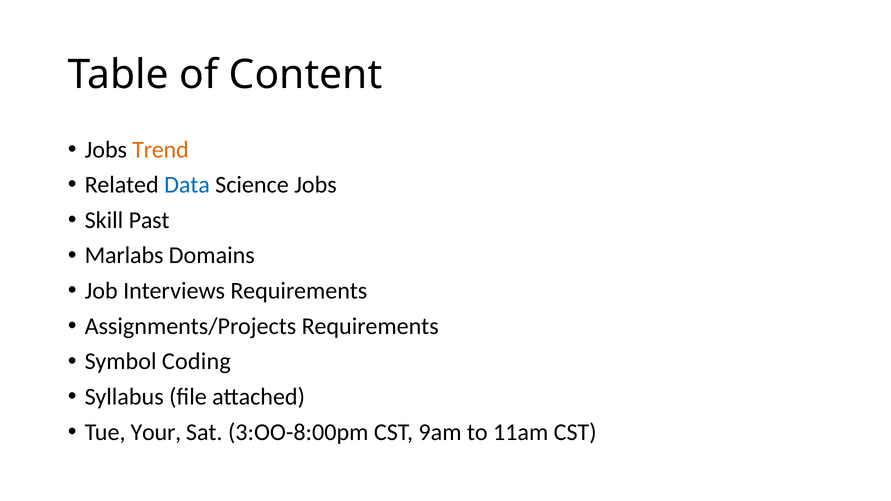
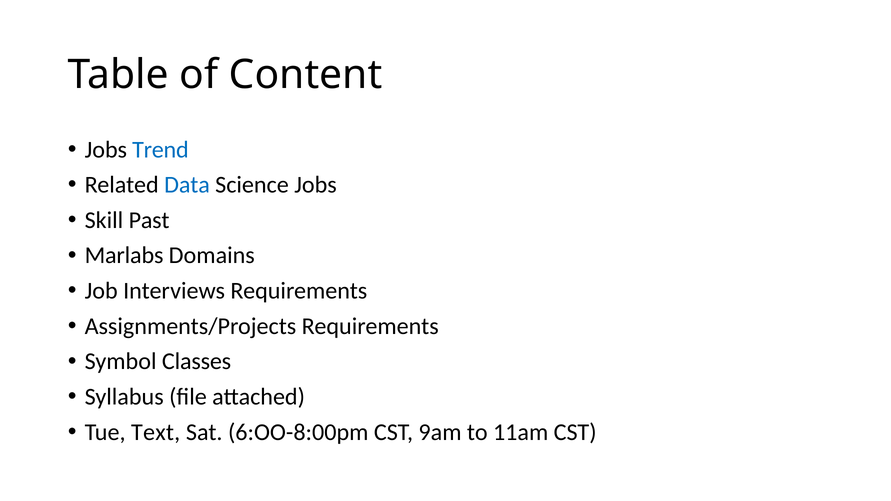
Trend colour: orange -> blue (160, 150)
Coding: Coding -> Classes (197, 362)
Your: Your -> Text (156, 432)
3:OO-8:00pm: 3:OO-8:00pm -> 6:OO-8:00pm (298, 432)
